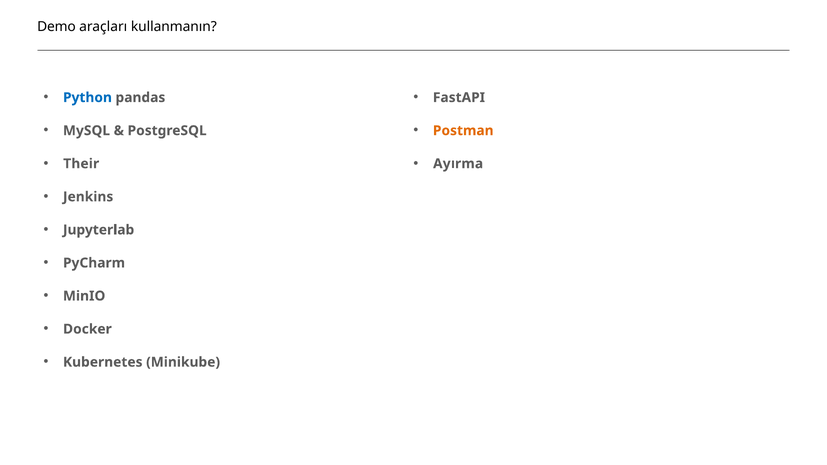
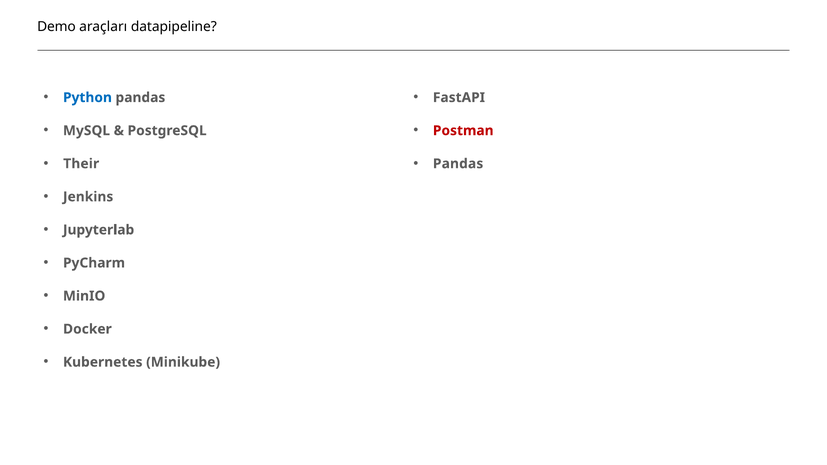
kullanmanın: kullanmanın -> datapipeline (174, 26)
Postman colour: orange -> red (463, 131)
Ayırma: Ayırma -> Pandas (458, 164)
